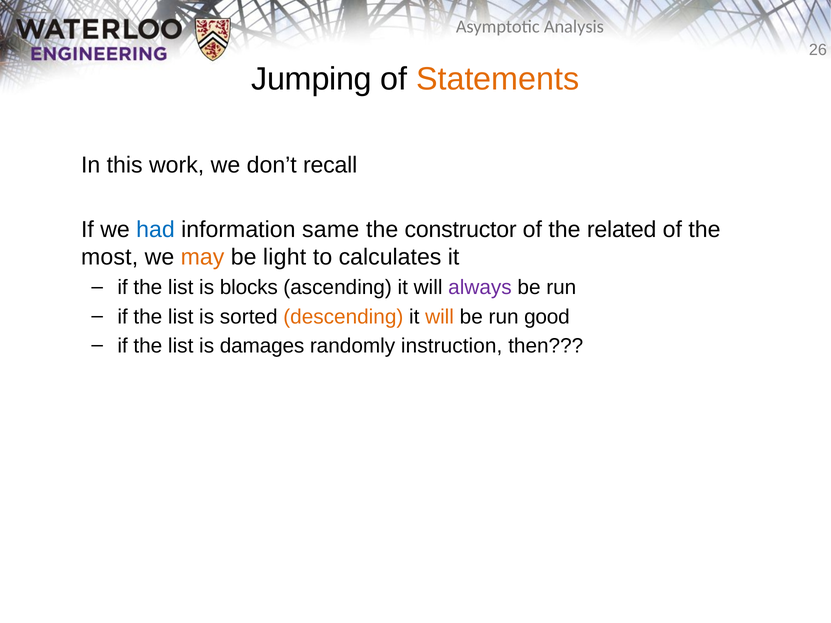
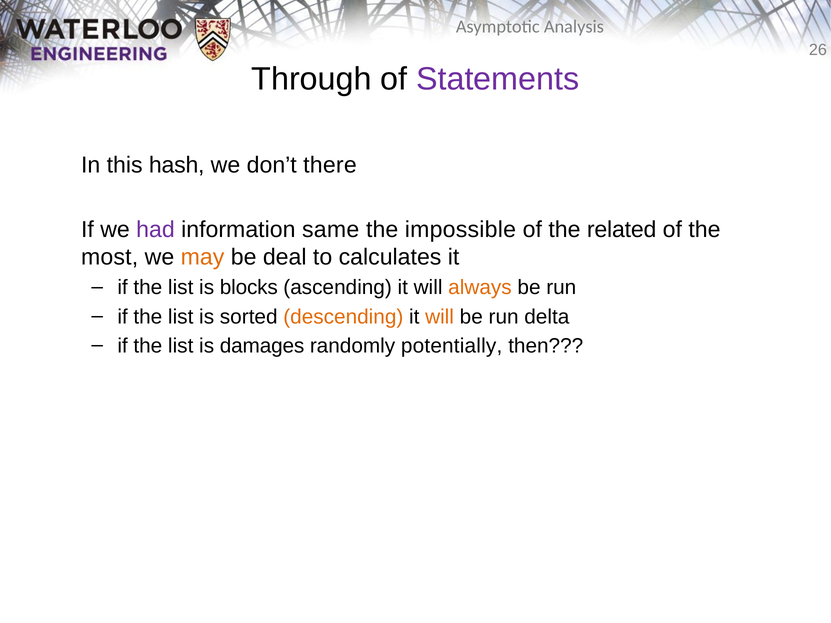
Jumping: Jumping -> Through (311, 79)
Statements colour: orange -> purple (498, 79)
work: work -> hash (177, 165)
recall: recall -> there (330, 165)
had colour: blue -> purple (155, 230)
constructor: constructor -> impossible (460, 230)
light: light -> deal (285, 257)
always colour: purple -> orange (480, 288)
good: good -> delta (547, 317)
instruction: instruction -> potentially (452, 346)
